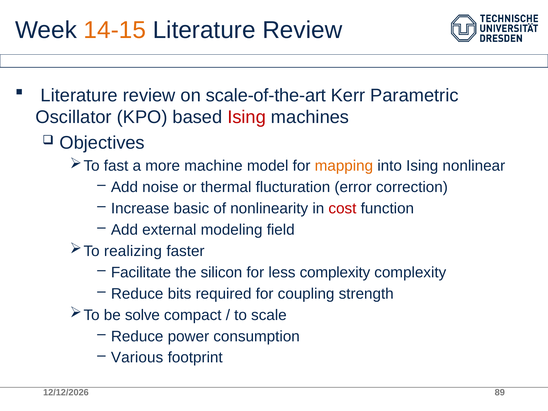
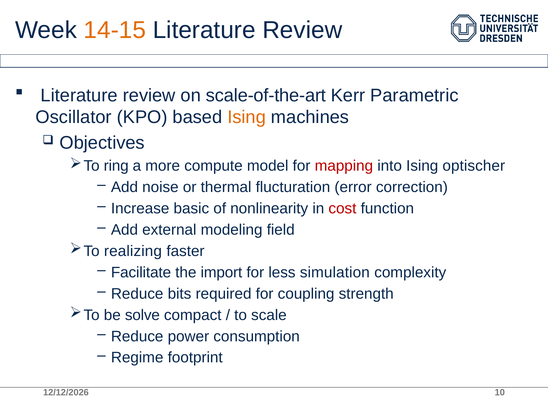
Ising colour: red -> orange (247, 117)
fast: fast -> ring (116, 166)
machine: machine -> compute (213, 166)
mapping colour: orange -> red (344, 166)
nonlinear: nonlinear -> optischer (474, 166)
silicon: silicon -> import (221, 272)
less complexity: complexity -> simulation (335, 272)
Various: Various -> Regime (137, 358)
89: 89 -> 10 (500, 392)
